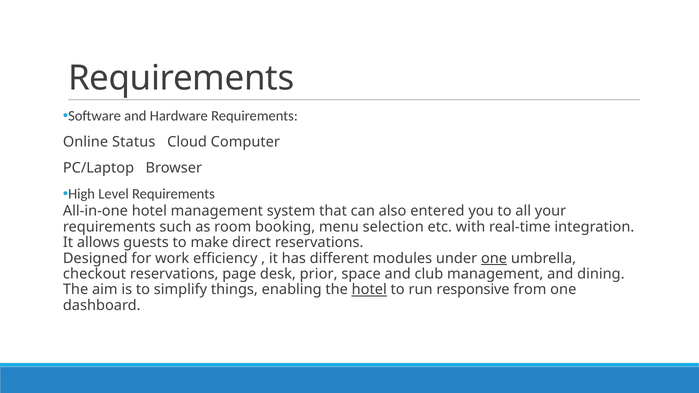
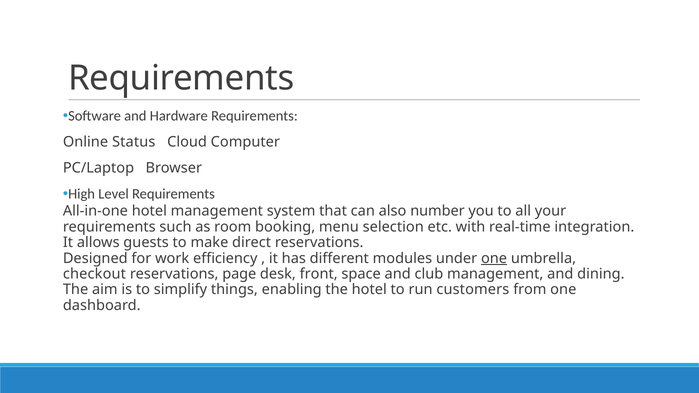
entered: entered -> number (437, 211)
prior: prior -> front (319, 274)
hotel underline: present -> none (369, 290)
responsive: responsive -> customers (473, 290)
